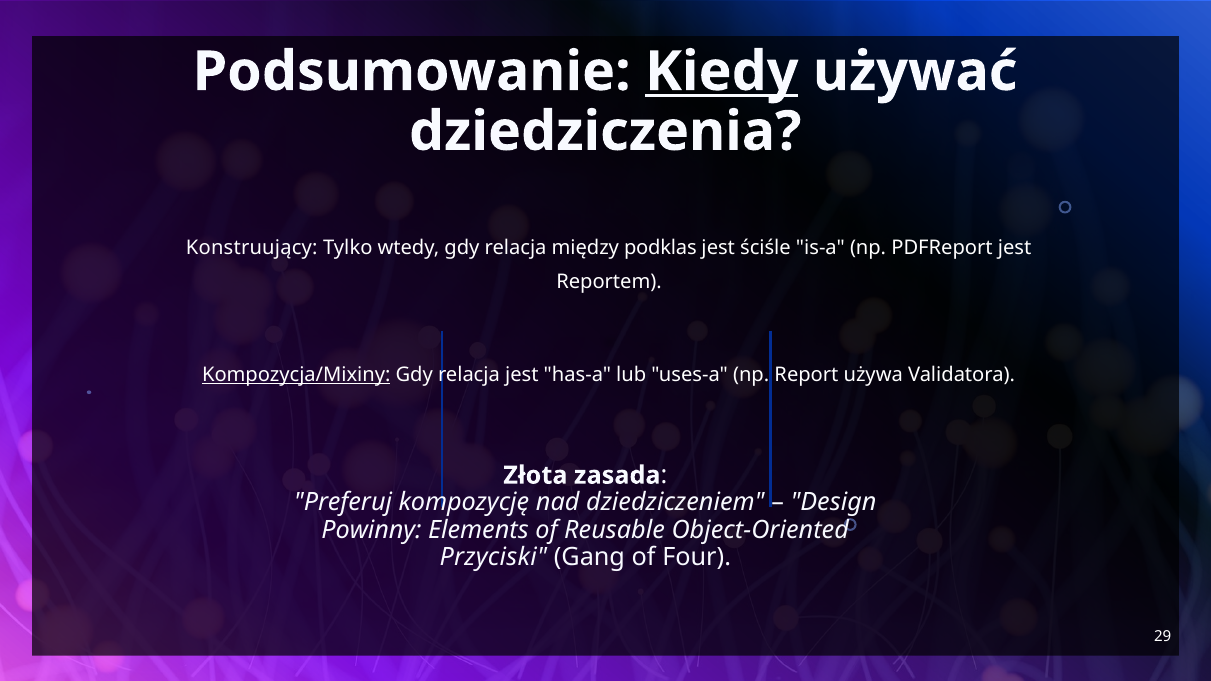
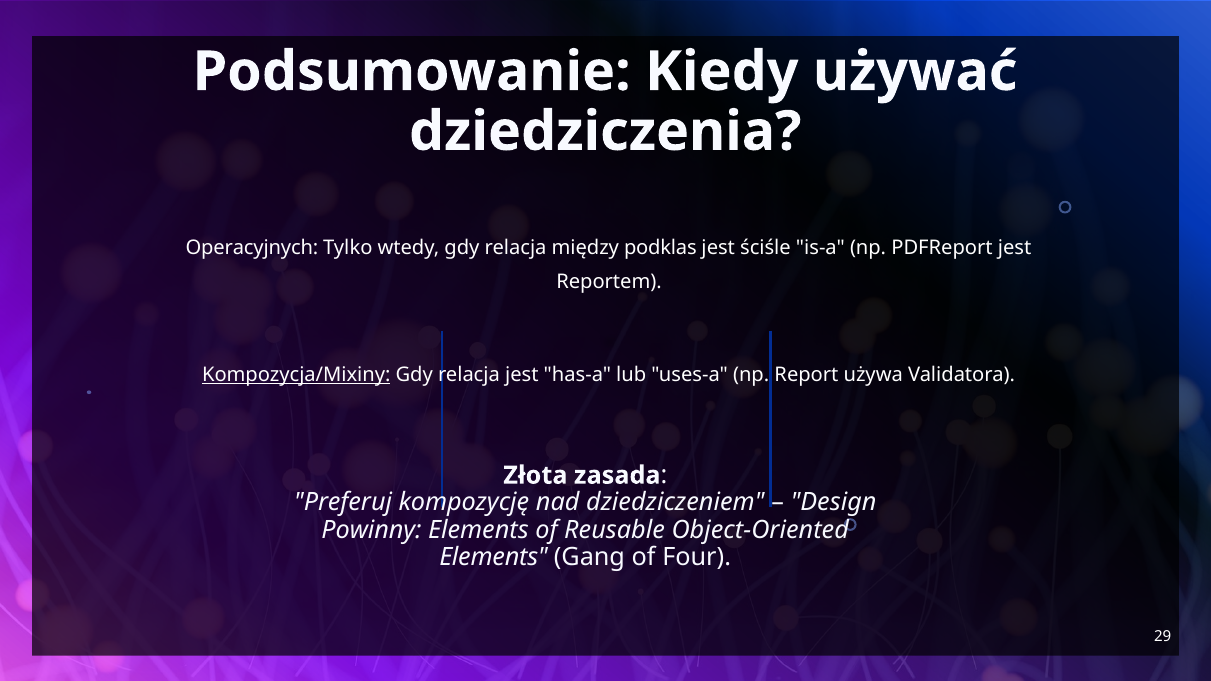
Kiedy underline: present -> none (722, 72)
Konstruujący: Konstruujący -> Operacyjnych (252, 248)
Przyciski: Przyciski -> Elements (494, 557)
